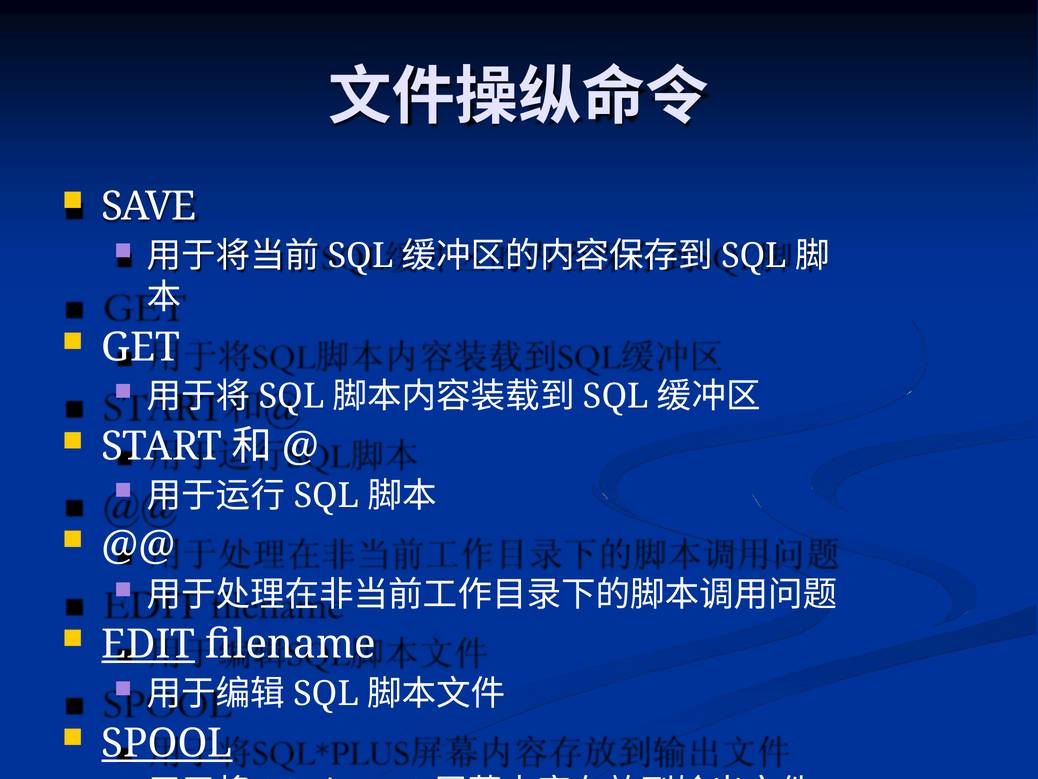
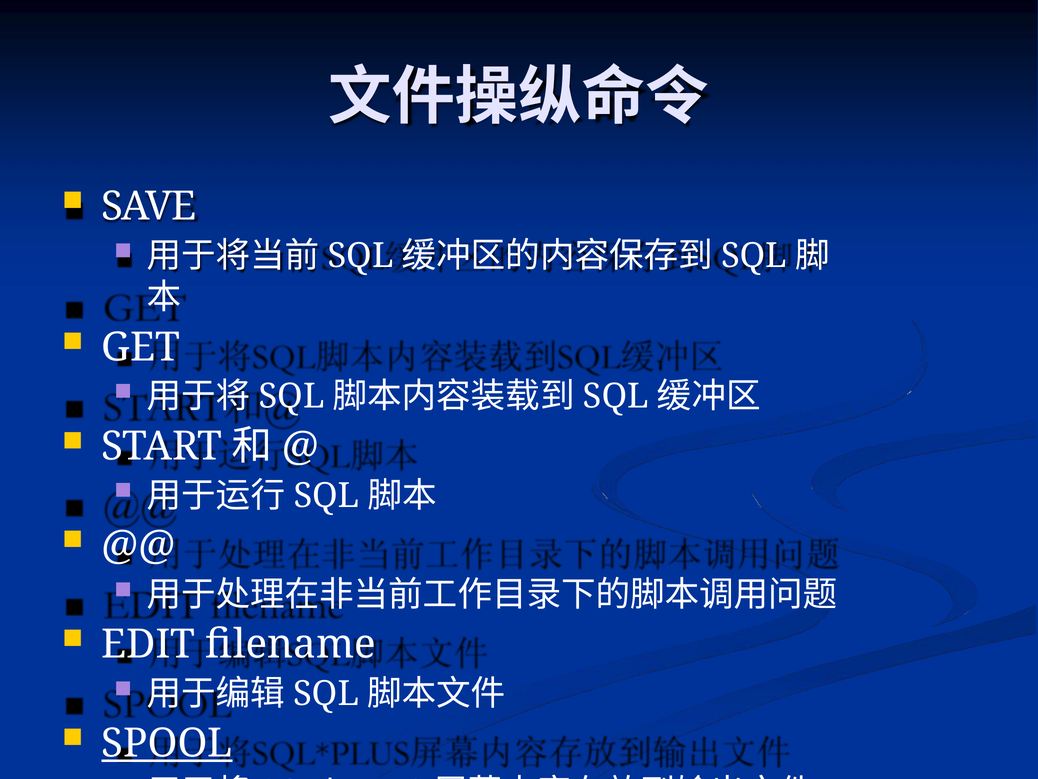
EDIT underline: present -> none (148, 644)
